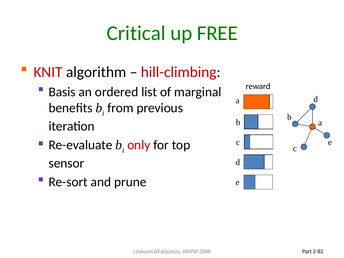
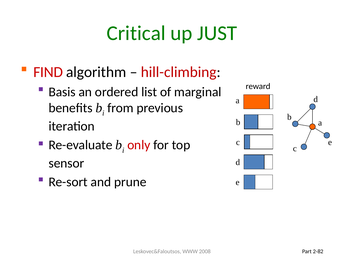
FREE: FREE -> JUST (217, 33)
KNIT: KNIT -> FIND (48, 72)
